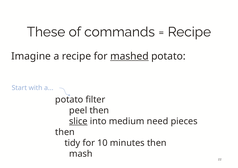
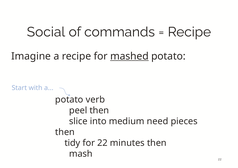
These: These -> Social (46, 32)
filter: filter -> verb (95, 100)
slice underline: present -> none (78, 121)
for 10: 10 -> 22 (102, 143)
